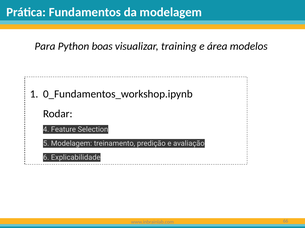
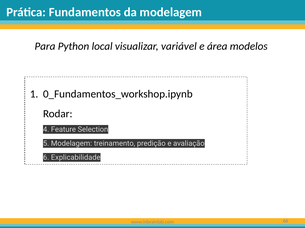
boas: boas -> local (102, 46)
training: training -> variável (179, 46)
